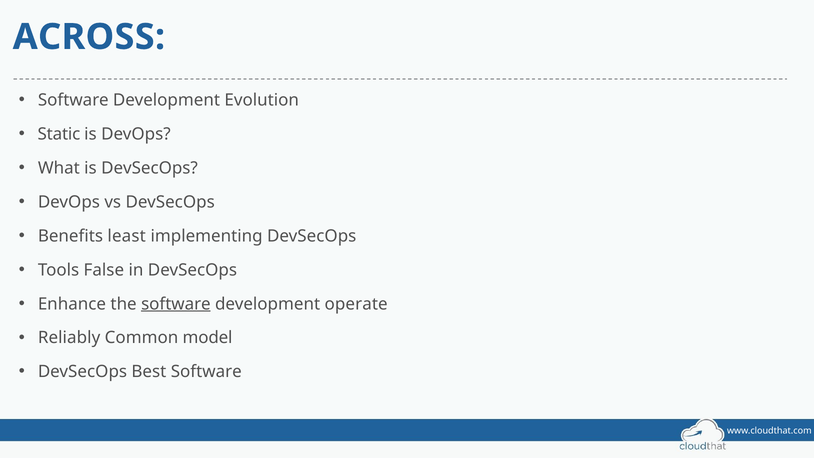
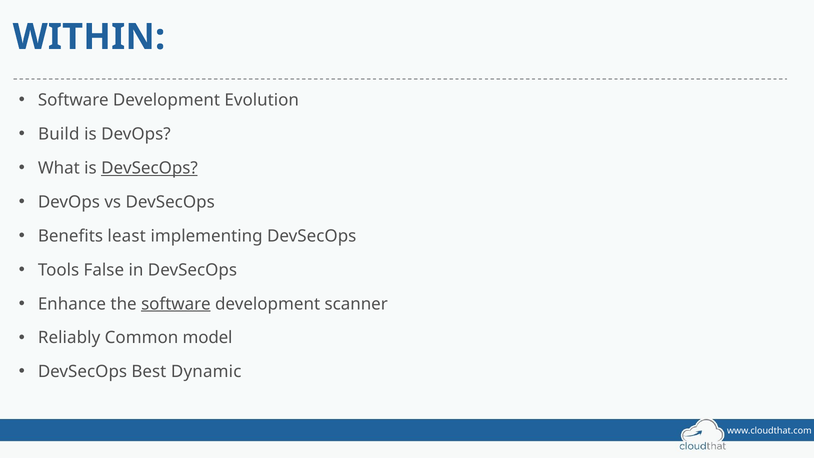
ACROSS: ACROSS -> WITHIN (89, 37)
Static: Static -> Build (59, 134)
DevSecOps underline: none -> present (149, 168)
operate: operate -> scanner (356, 304)
Best Software: Software -> Dynamic (206, 372)
